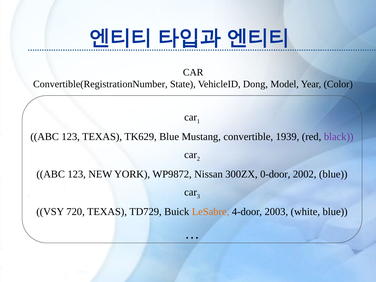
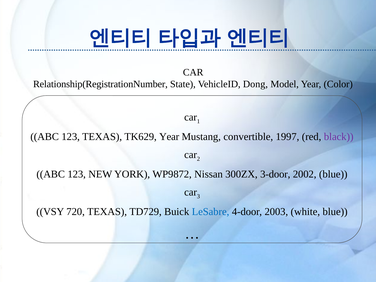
Convertible(RegistrationNumber: Convertible(RegistrationNumber -> Relationship(RegistrationNumber (100, 84)
TK629 Blue: Blue -> Year (169, 137)
1939: 1939 -> 1997 (287, 137)
0-door: 0-door -> 3-door (275, 174)
LeSabre colour: orange -> blue (211, 212)
